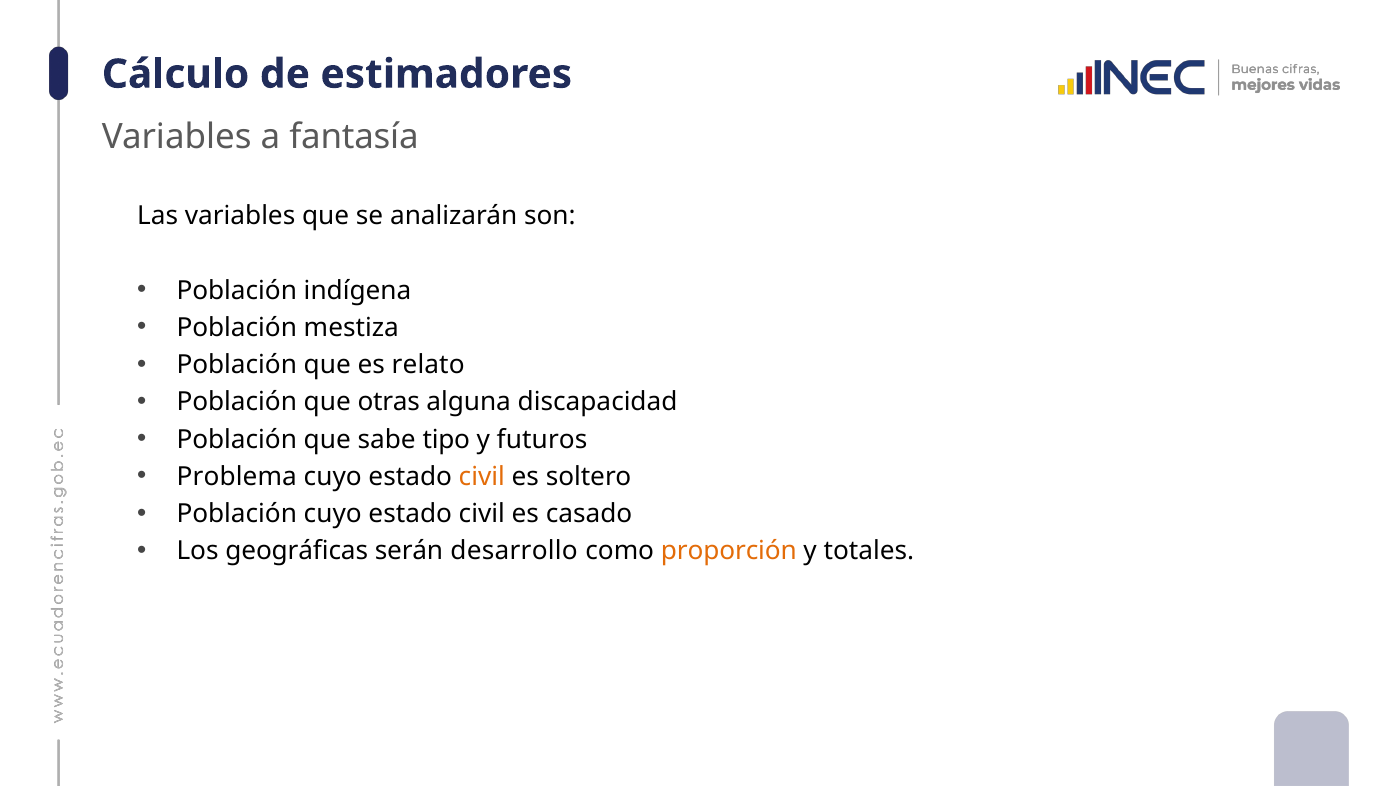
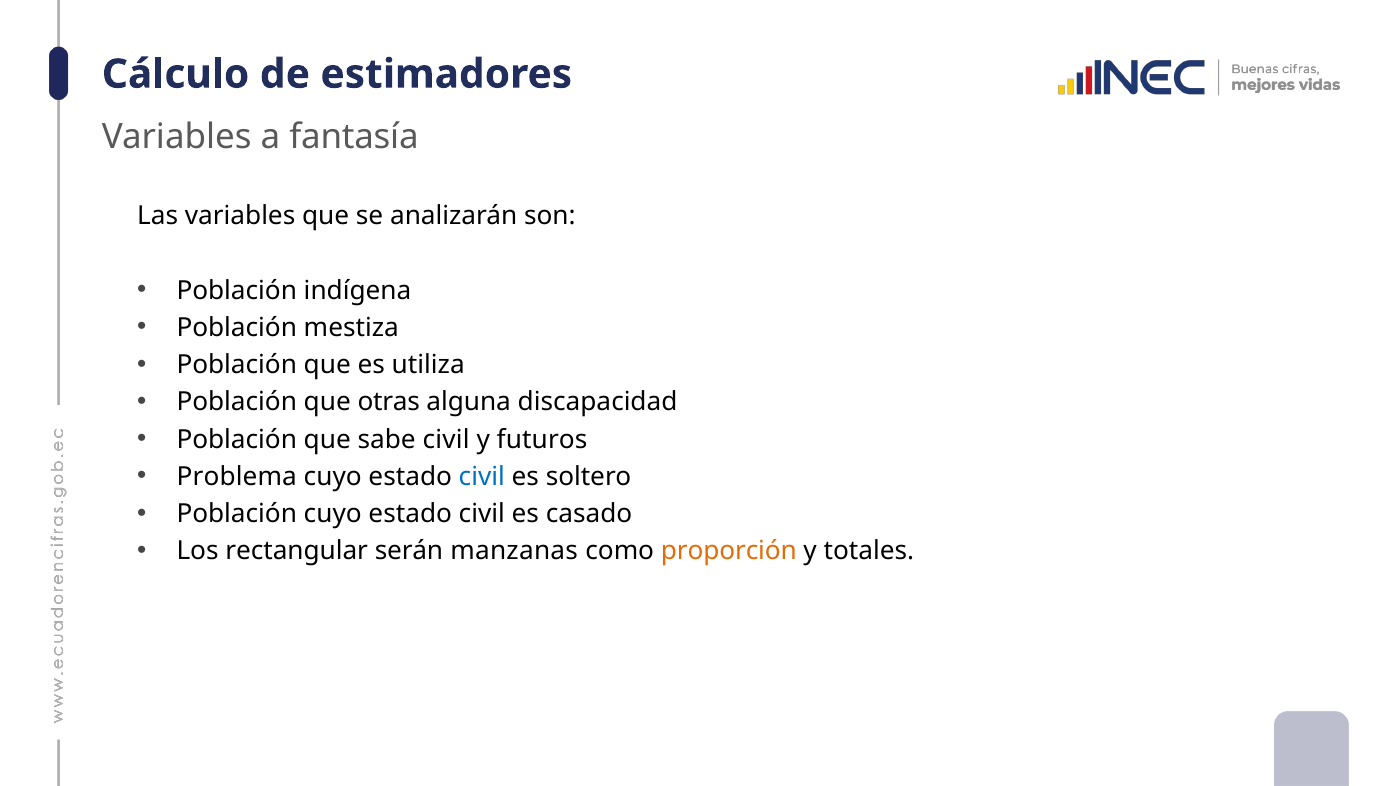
relato: relato -> utiliza (428, 365)
sabe tipo: tipo -> civil (446, 439)
civil colour: orange -> blue (482, 477)
geográficas: geográficas -> rectangular (297, 551)
desarrollo: desarrollo -> manzanas (514, 551)
